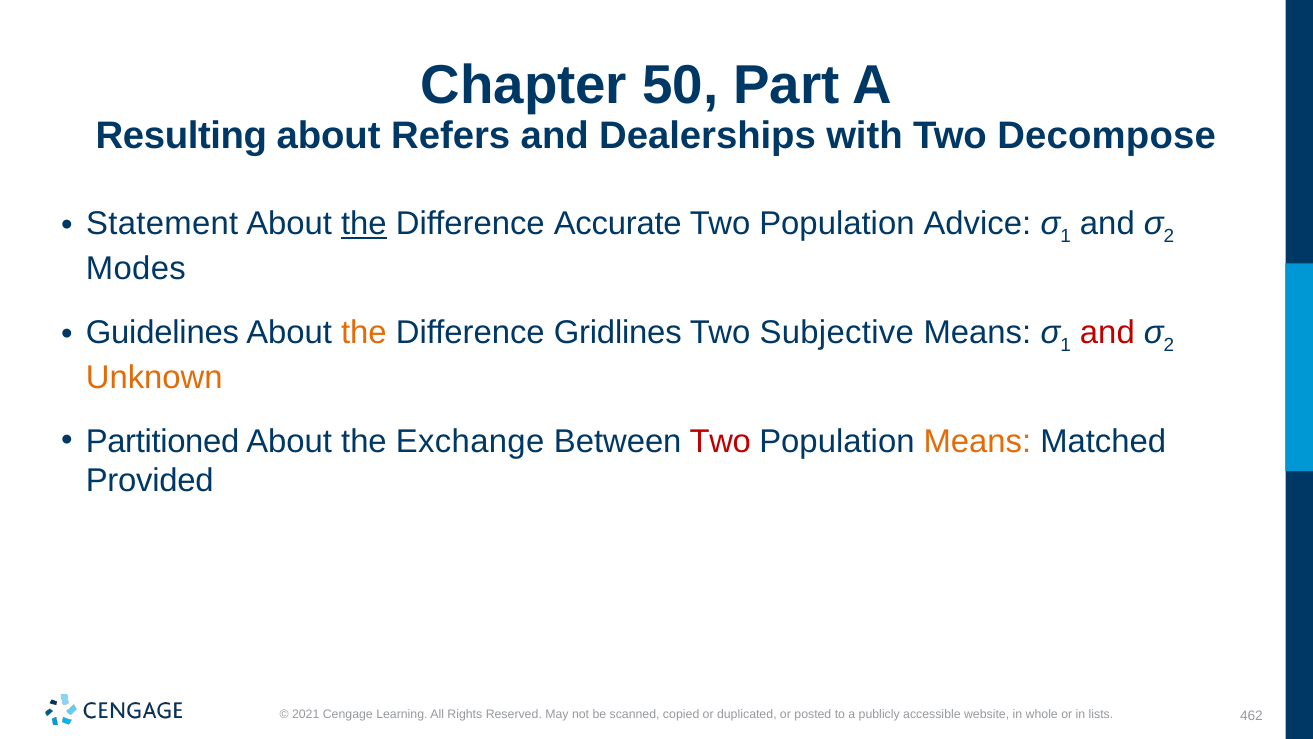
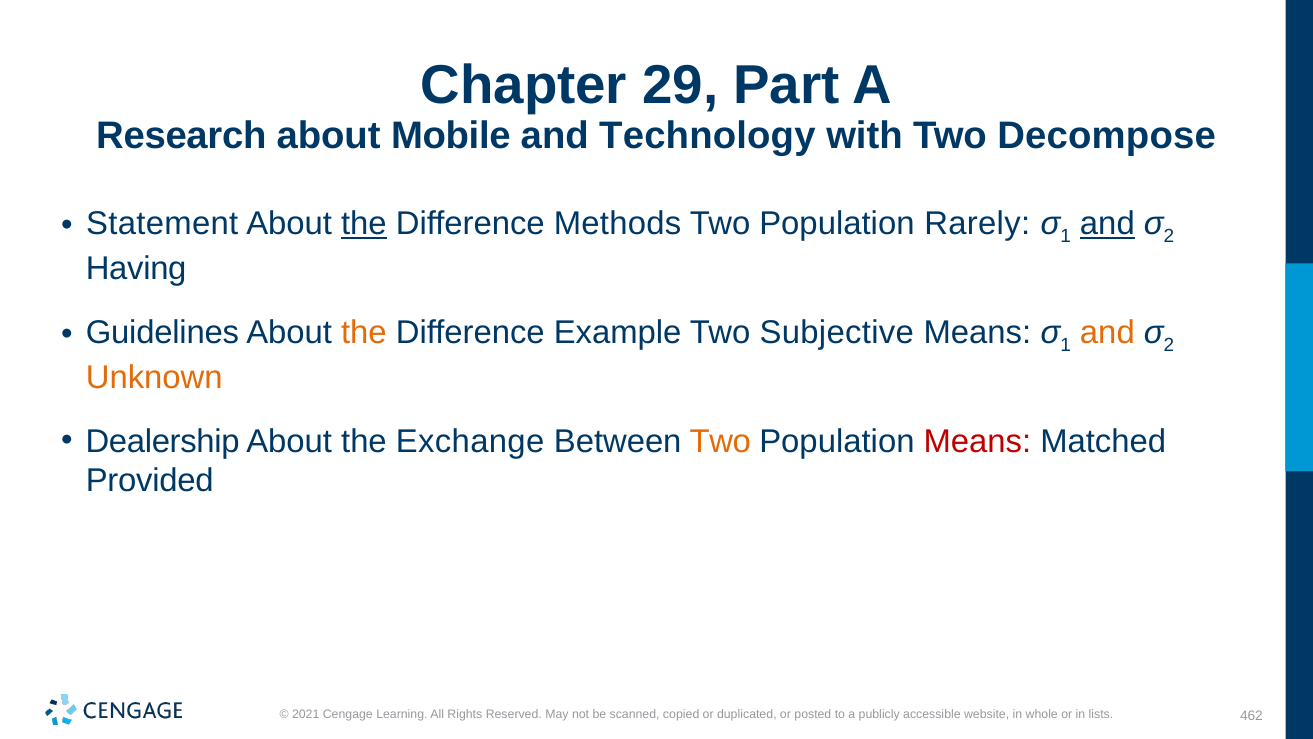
50: 50 -> 29 (680, 85)
Resulting: Resulting -> Research (181, 135)
Refers: Refers -> Mobile (451, 135)
Dealerships: Dealerships -> Technology (707, 135)
Accurate: Accurate -> Methods (618, 224)
Advice: Advice -> Rarely (977, 224)
and underline: none -> present (1107, 224)
Modes: Modes -> Having (136, 268)
Gridlines: Gridlines -> Example (618, 332)
and colour: red -> orange (1107, 332)
Partitioned: Partitioned -> Dealership (163, 441)
Two colour: red -> orange (720, 441)
Means colour: orange -> red (977, 441)
